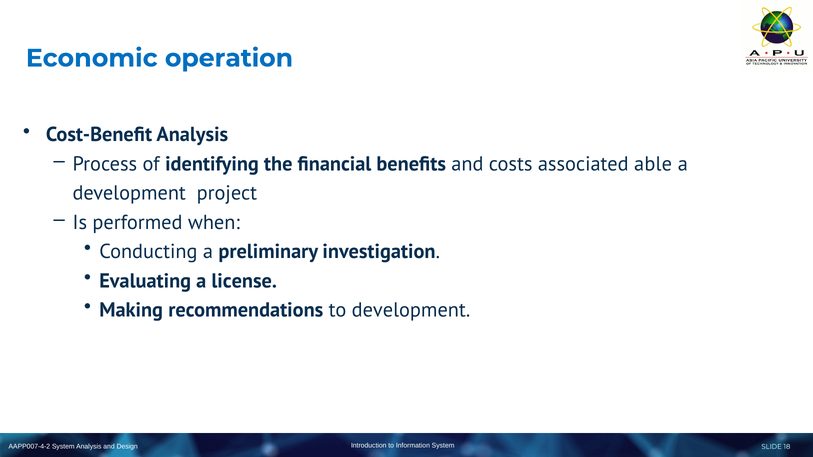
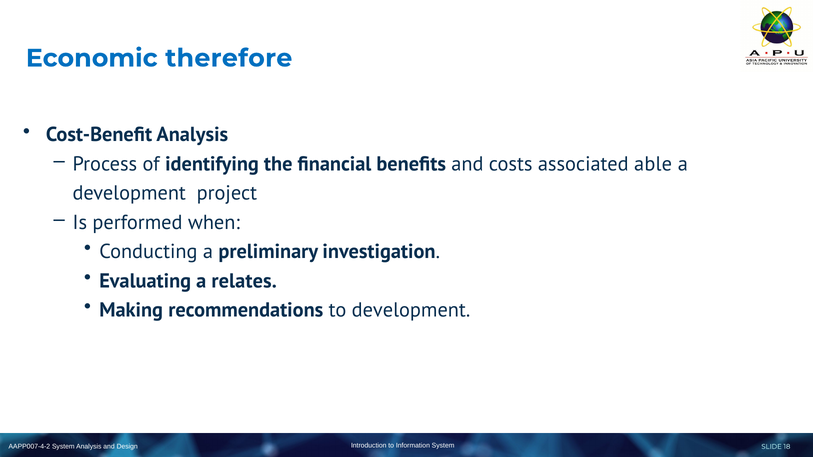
operation: operation -> therefore (229, 58)
license: license -> relates (244, 281)
